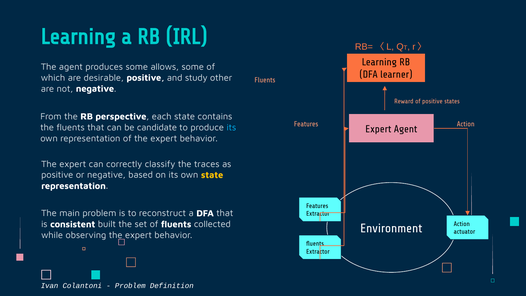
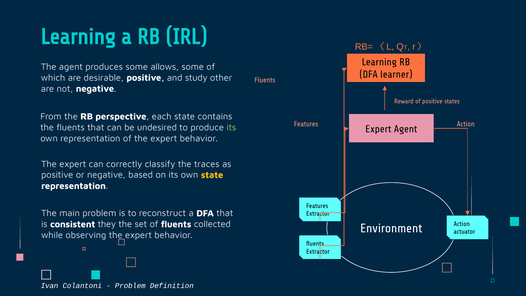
candidate: candidate -> undesired (157, 127)
its colour: light blue -> light green (231, 127)
built: built -> they (107, 224)
